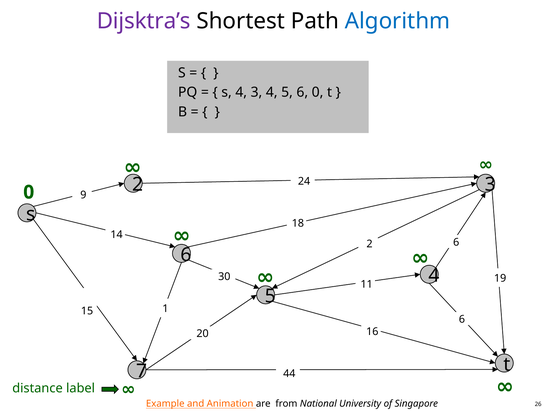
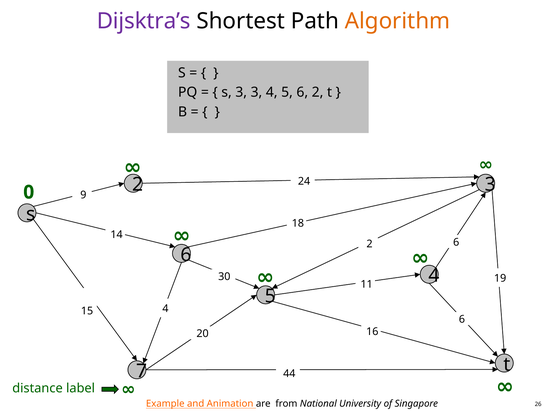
Algorithm colour: blue -> orange (398, 21)
4: 4 -> 3 (241, 92)
6 0: 0 -> 2 (318, 92)
15 1: 1 -> 4 (165, 308)
